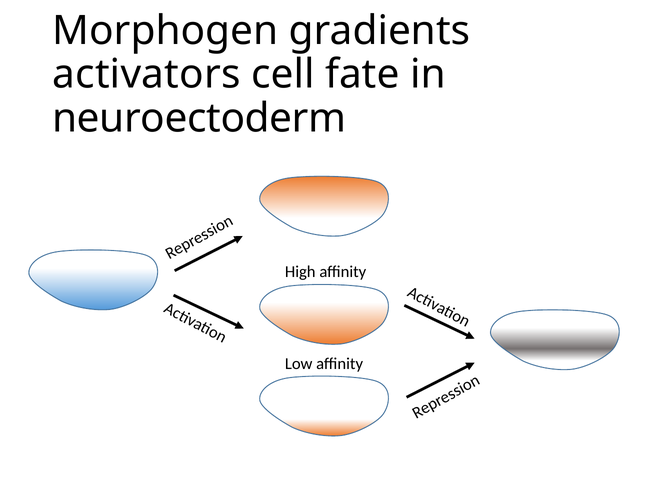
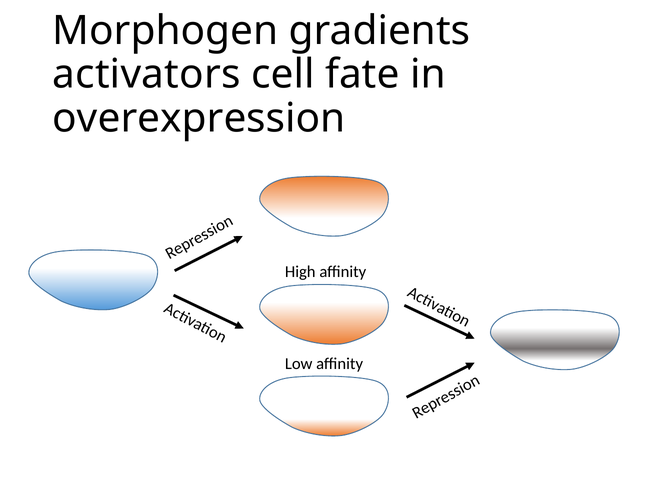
neuroectoderm: neuroectoderm -> overexpression (199, 118)
